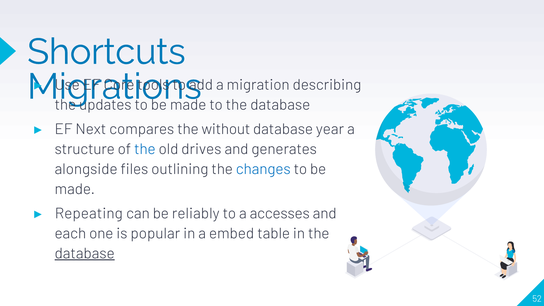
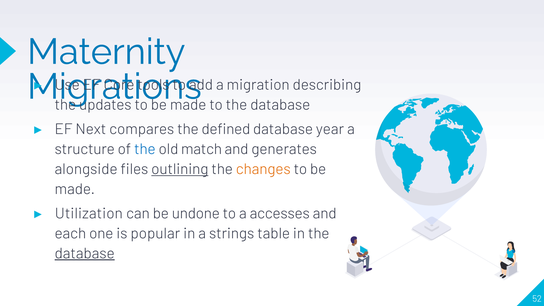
Shortcuts: Shortcuts -> Maternity (106, 52)
without: without -> defined (226, 129)
drives: drives -> match (202, 149)
outlining underline: none -> present (180, 169)
changes colour: blue -> orange (263, 169)
Repeating: Repeating -> Utilization (89, 214)
reliably: reliably -> undone (196, 214)
embed: embed -> strings (232, 234)
